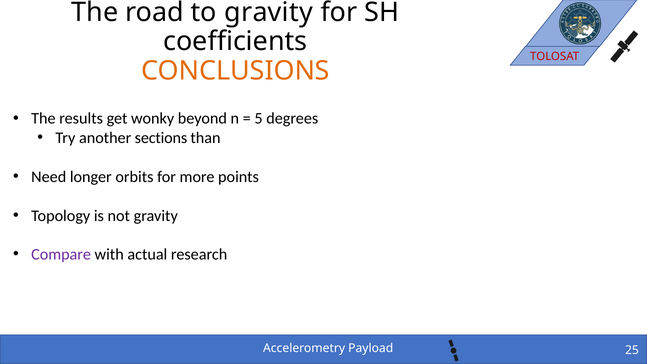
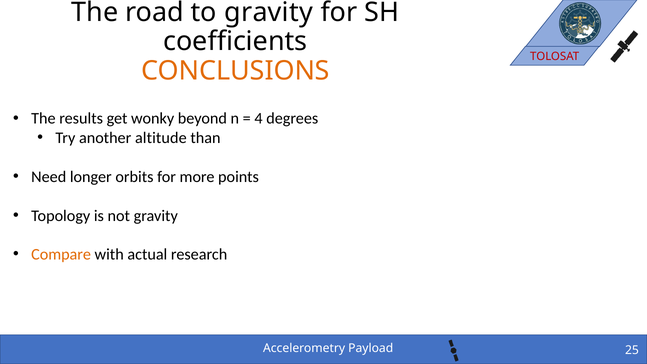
5: 5 -> 4 (259, 119)
sections: sections -> altitude (161, 138)
Compare colour: purple -> orange (61, 254)
